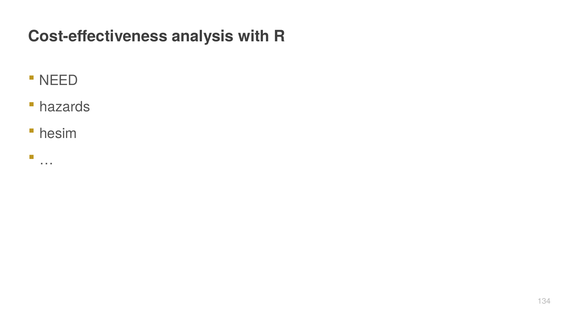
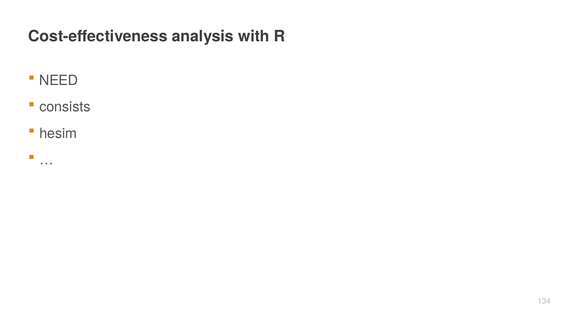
hazards: hazards -> consists (65, 107)
